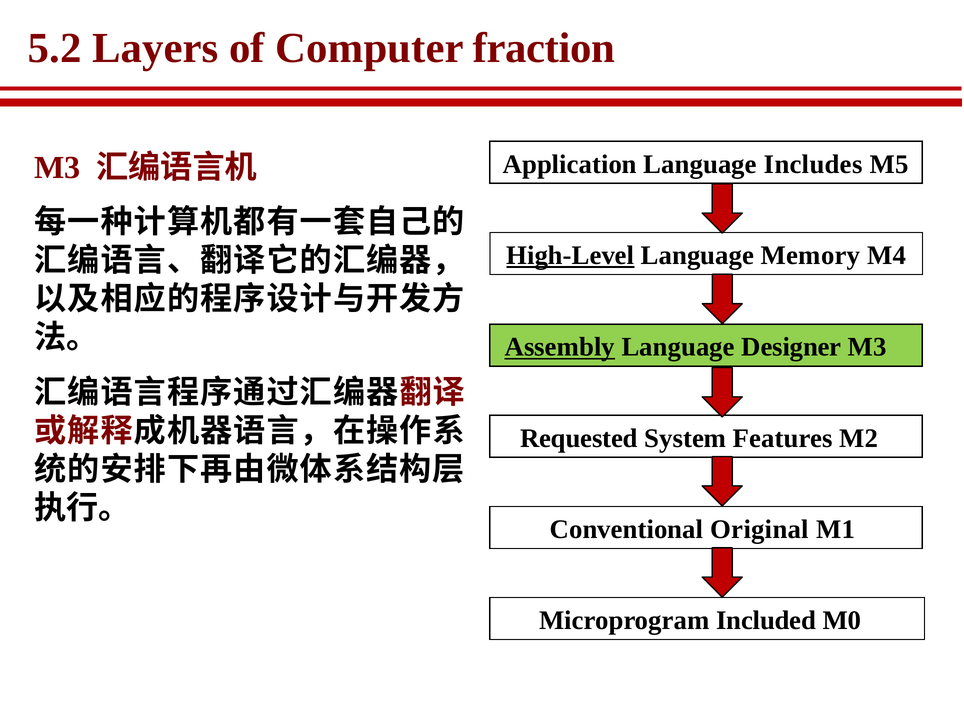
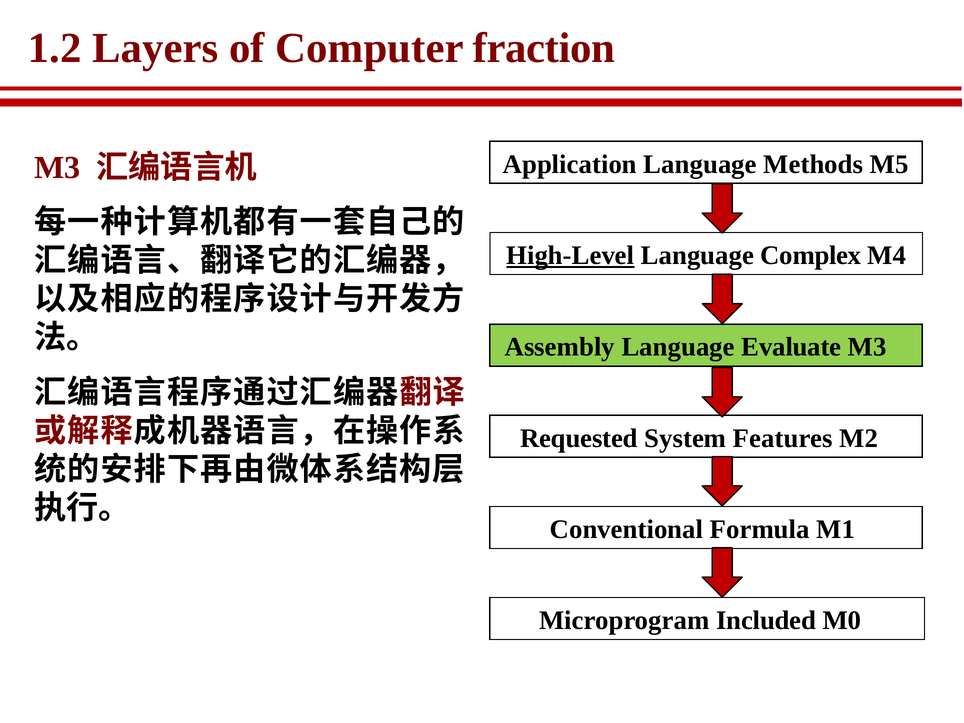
5.2: 5.2 -> 1.2 (55, 48)
Includes: Includes -> Methods (813, 164)
Memory: Memory -> Complex (811, 255)
Assembly underline: present -> none (560, 347)
Designer: Designer -> Evaluate (791, 347)
Original: Original -> Formula (760, 529)
